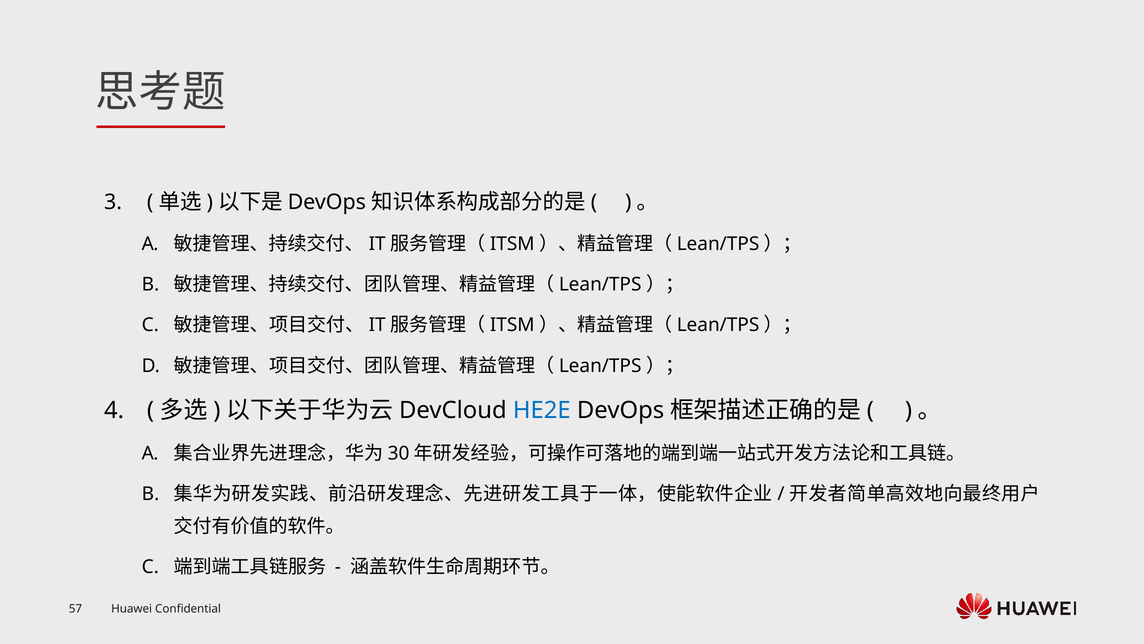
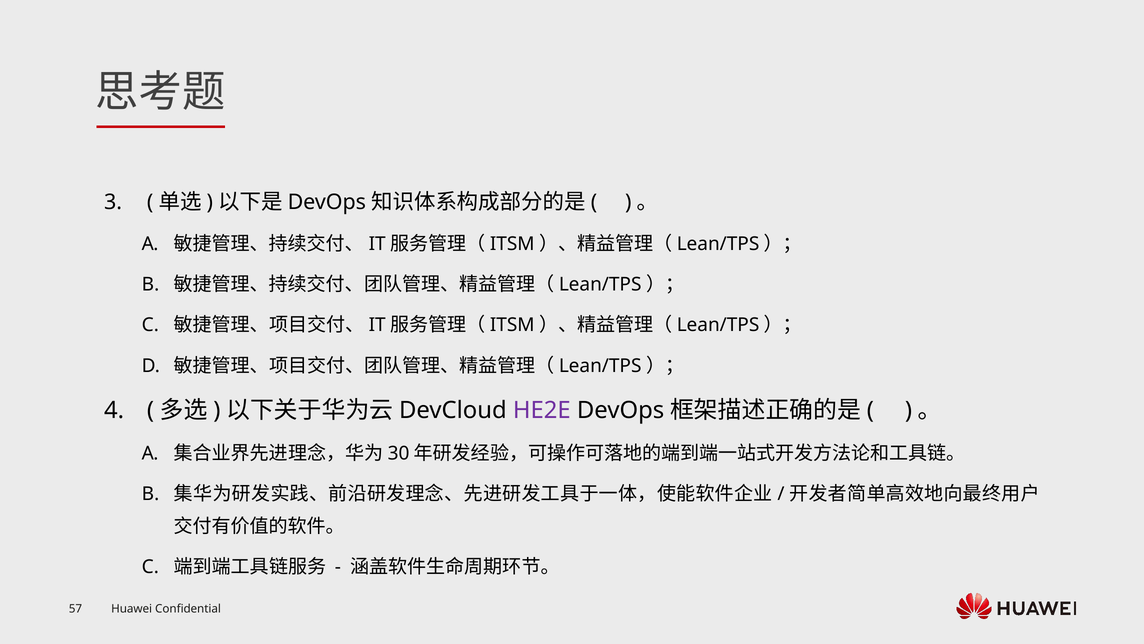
HE2E colour: blue -> purple (542, 410)
